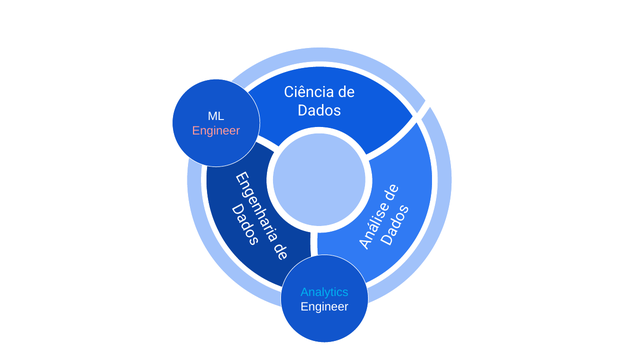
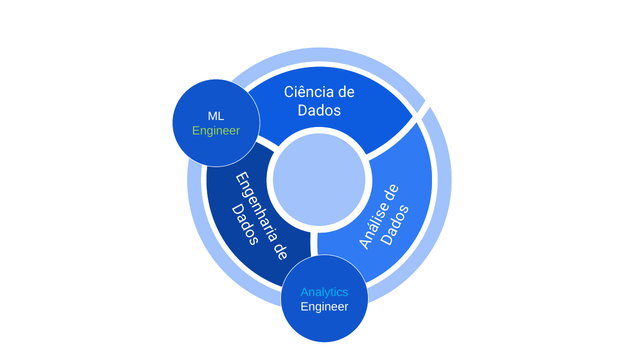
Engineer colour: pink -> light green (216, 131)
